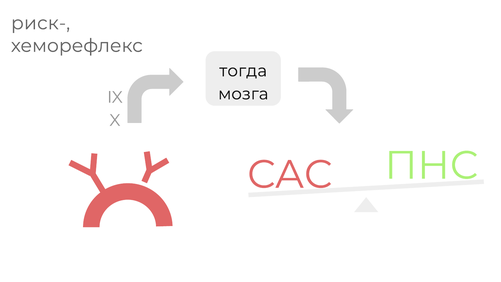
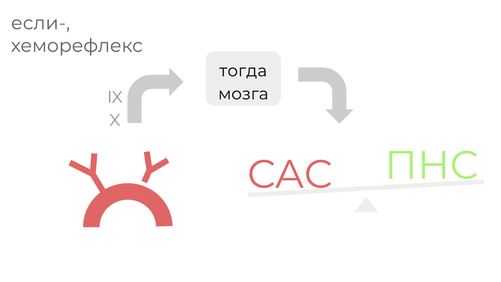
риск-: риск- -> если- (41, 23)
